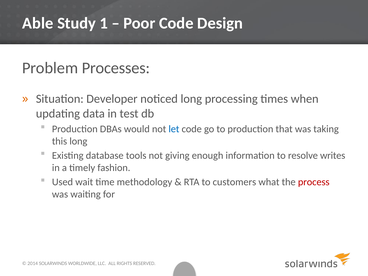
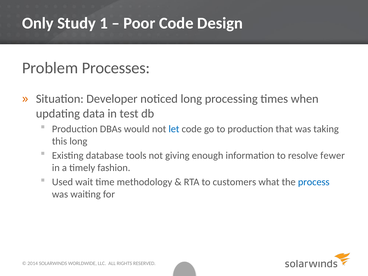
Able: Able -> Only (38, 23)
writes: writes -> fewer (333, 155)
process colour: red -> blue (314, 182)
